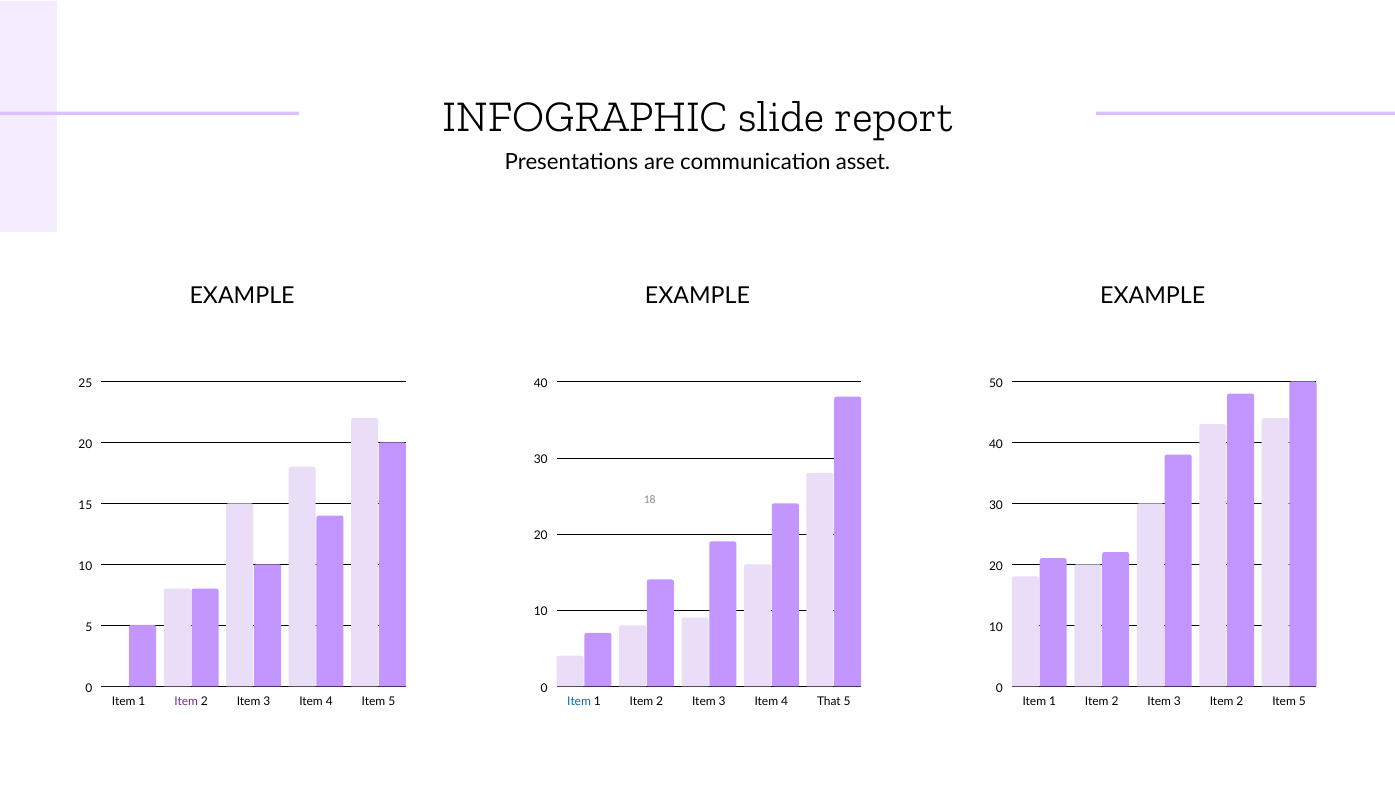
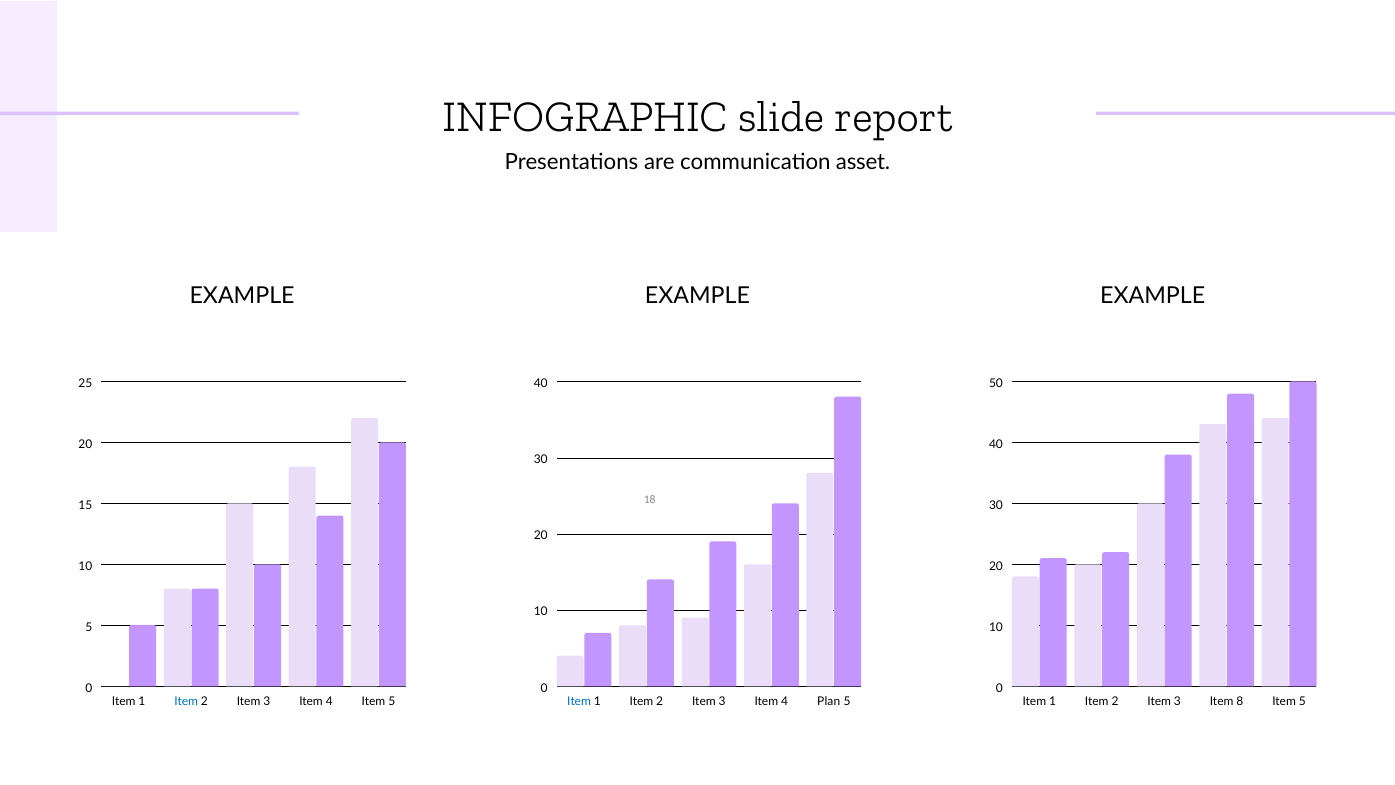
Item colour: purple -> blue (186, 701)
That: That -> Plan (829, 701)
3 Item 2: 2 -> 8 (1240, 701)
